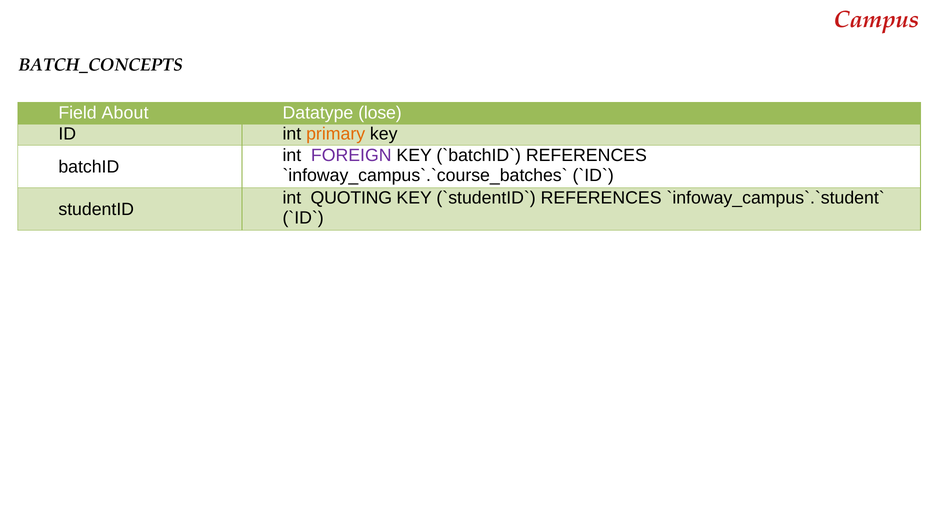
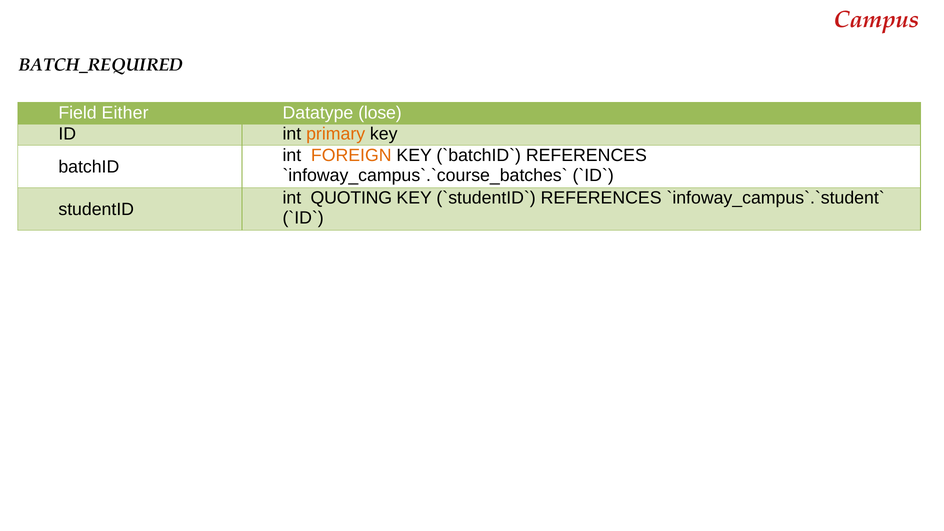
BATCH_CONCEPTS: BATCH_CONCEPTS -> BATCH_REQUIRED (101, 65)
About: About -> Either (125, 113)
FOREIGN colour: purple -> orange (351, 155)
